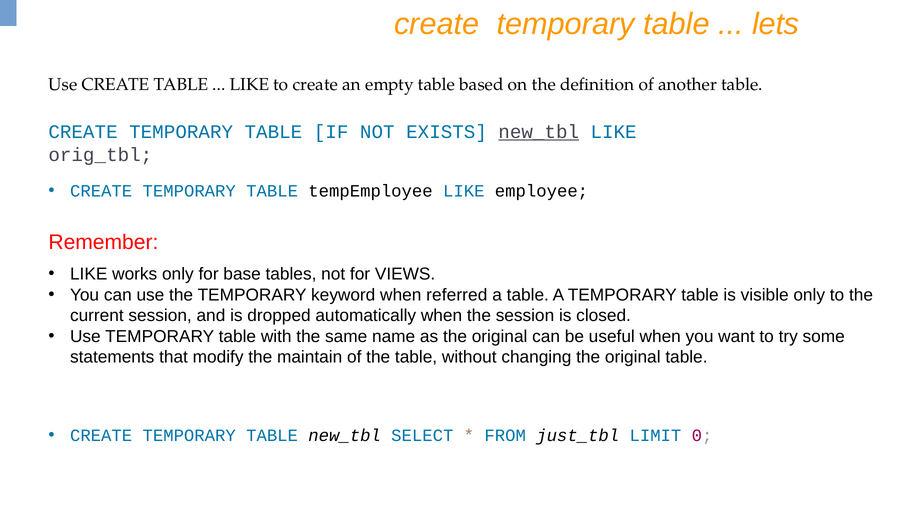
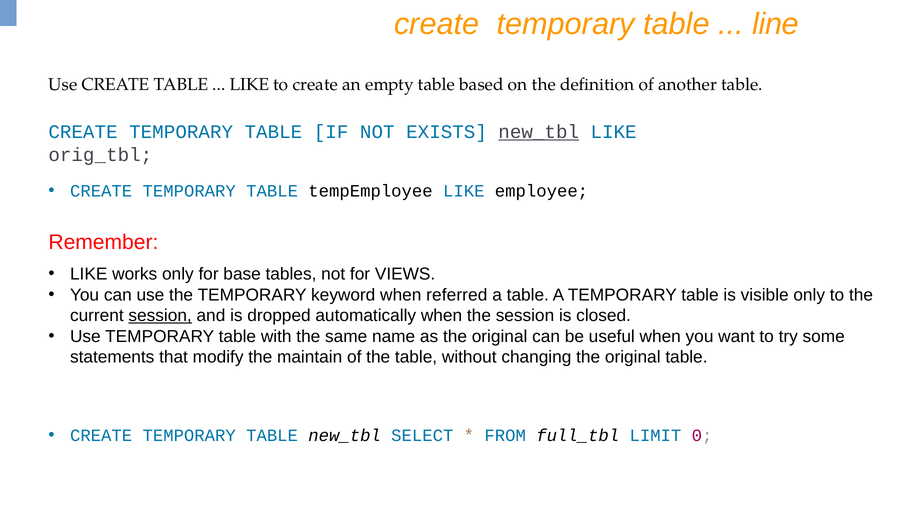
lets: lets -> line (776, 24)
session underline: none -> present (160, 316)
just_tbl: just_tbl -> full_tbl (578, 436)
